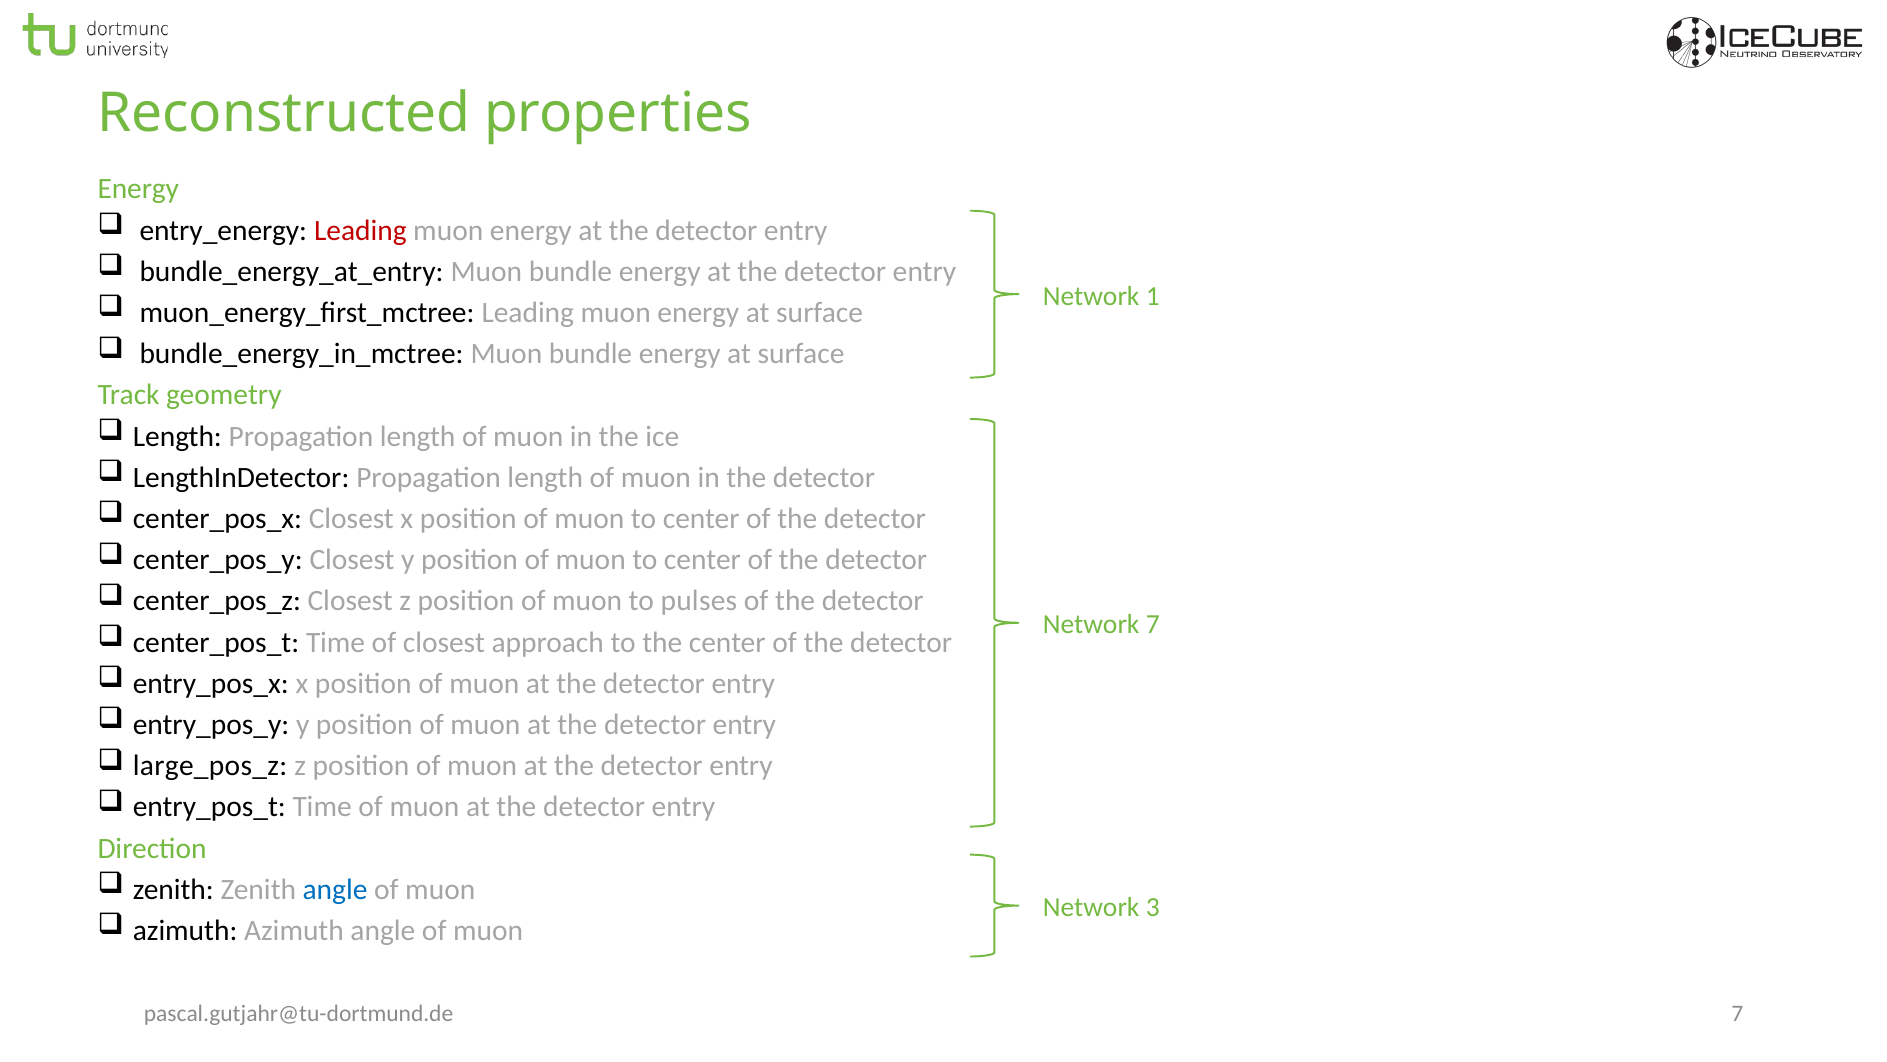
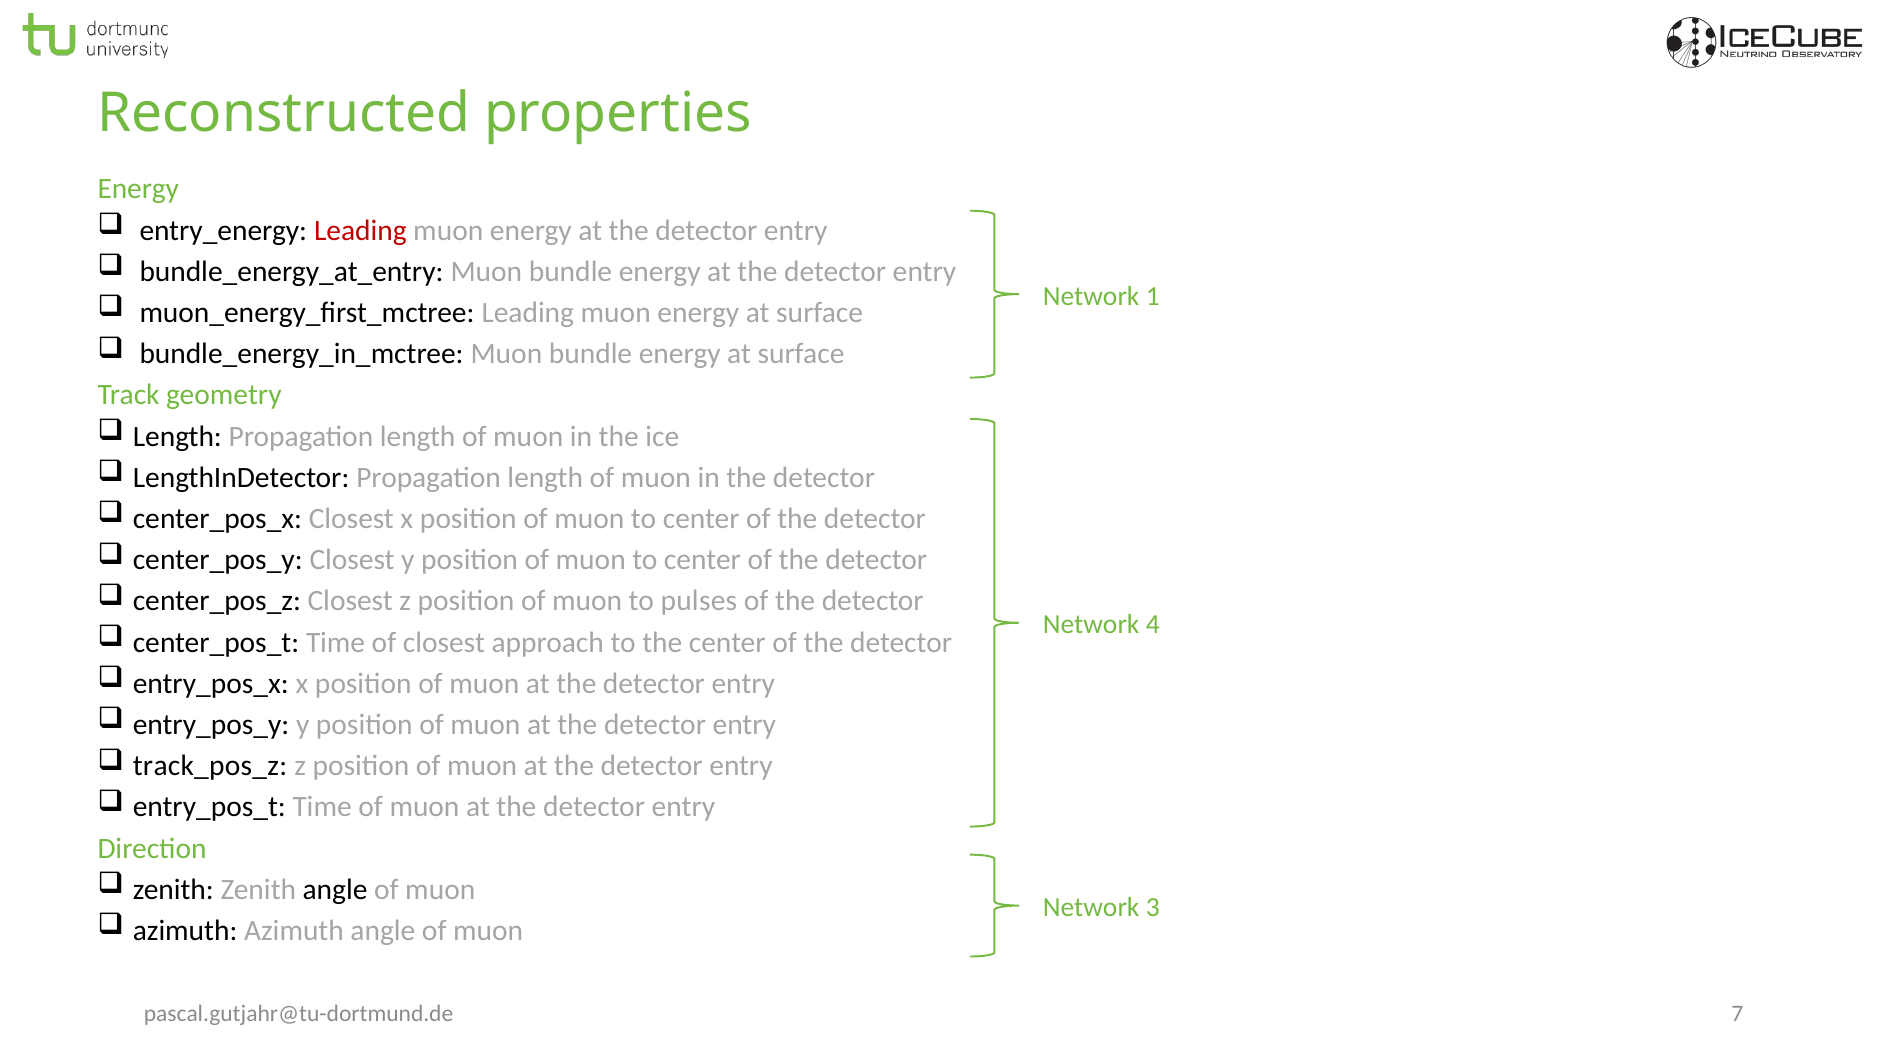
Network 7: 7 -> 4 (1153, 624)
large_pos_z: large_pos_z -> track_pos_z (210, 766)
angle colour: blue -> black (335, 889)
